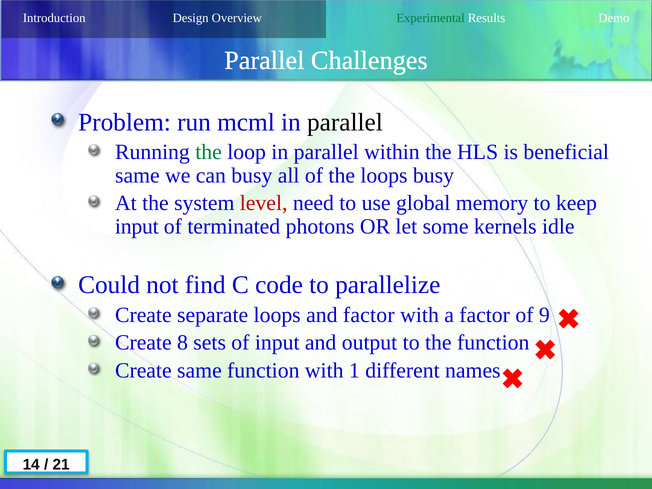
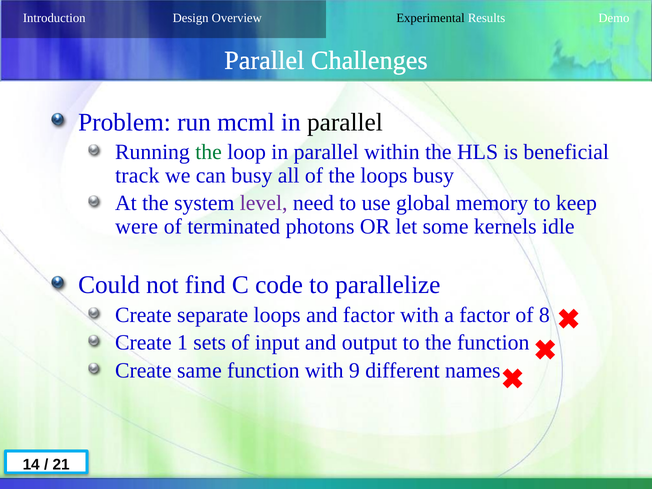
Experimental colour: green -> black (431, 18)
same: same -> track (137, 176)
level colour: red -> purple (264, 203)
input: input -> were (137, 227)
9: 9 -> 8 (544, 315)
8: 8 -> 1 (182, 343)
1: 1 -> 9 (354, 370)
